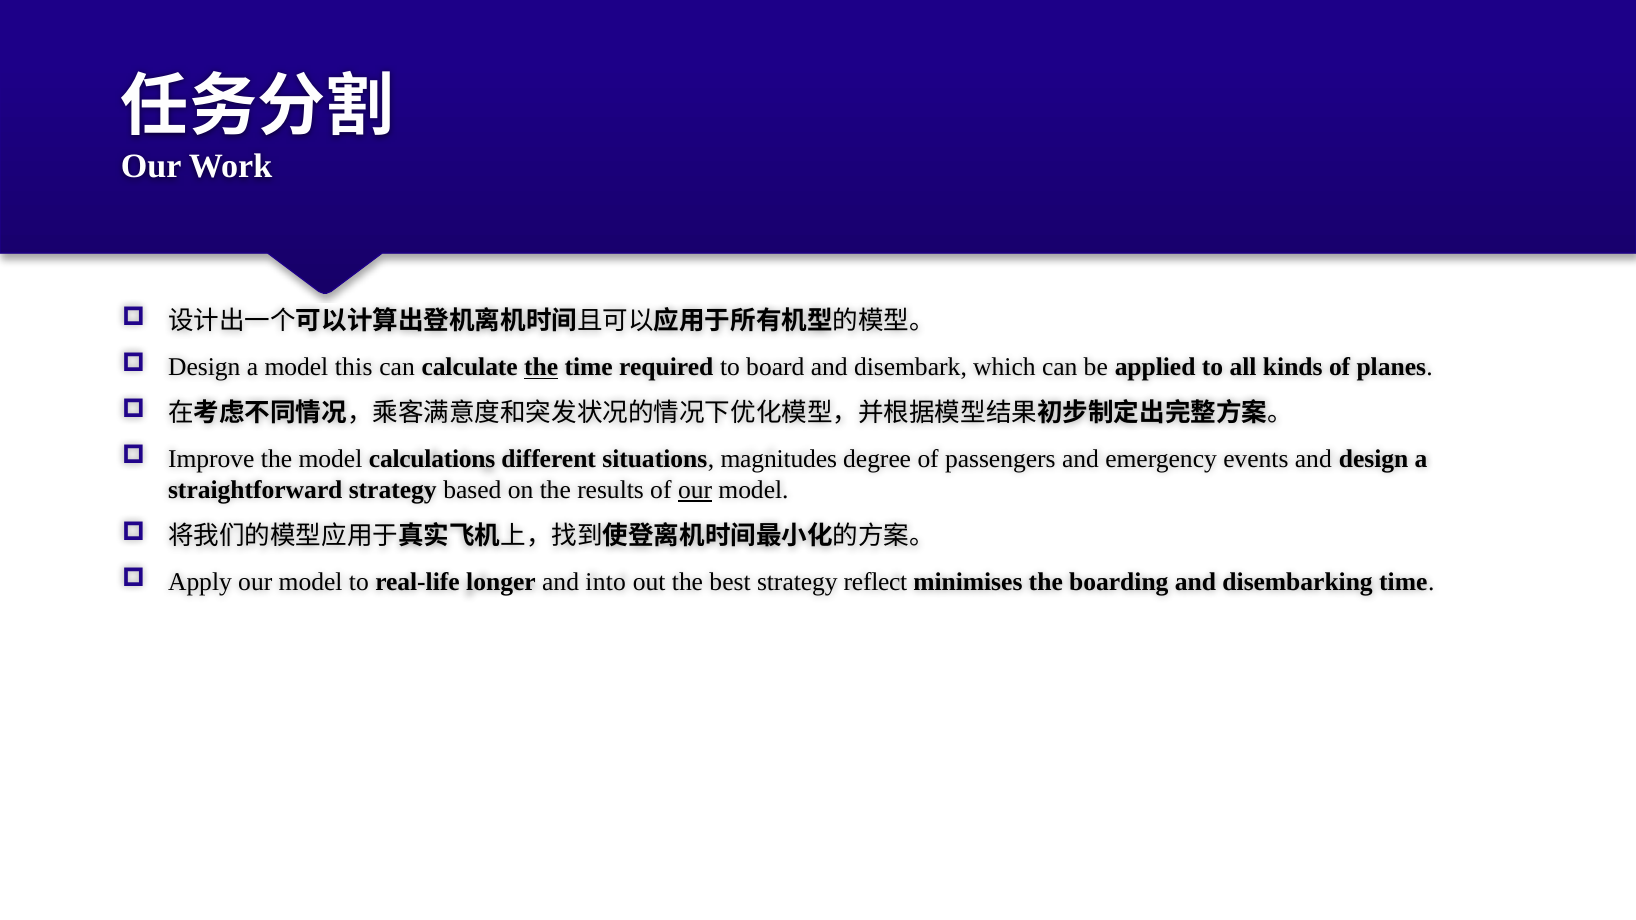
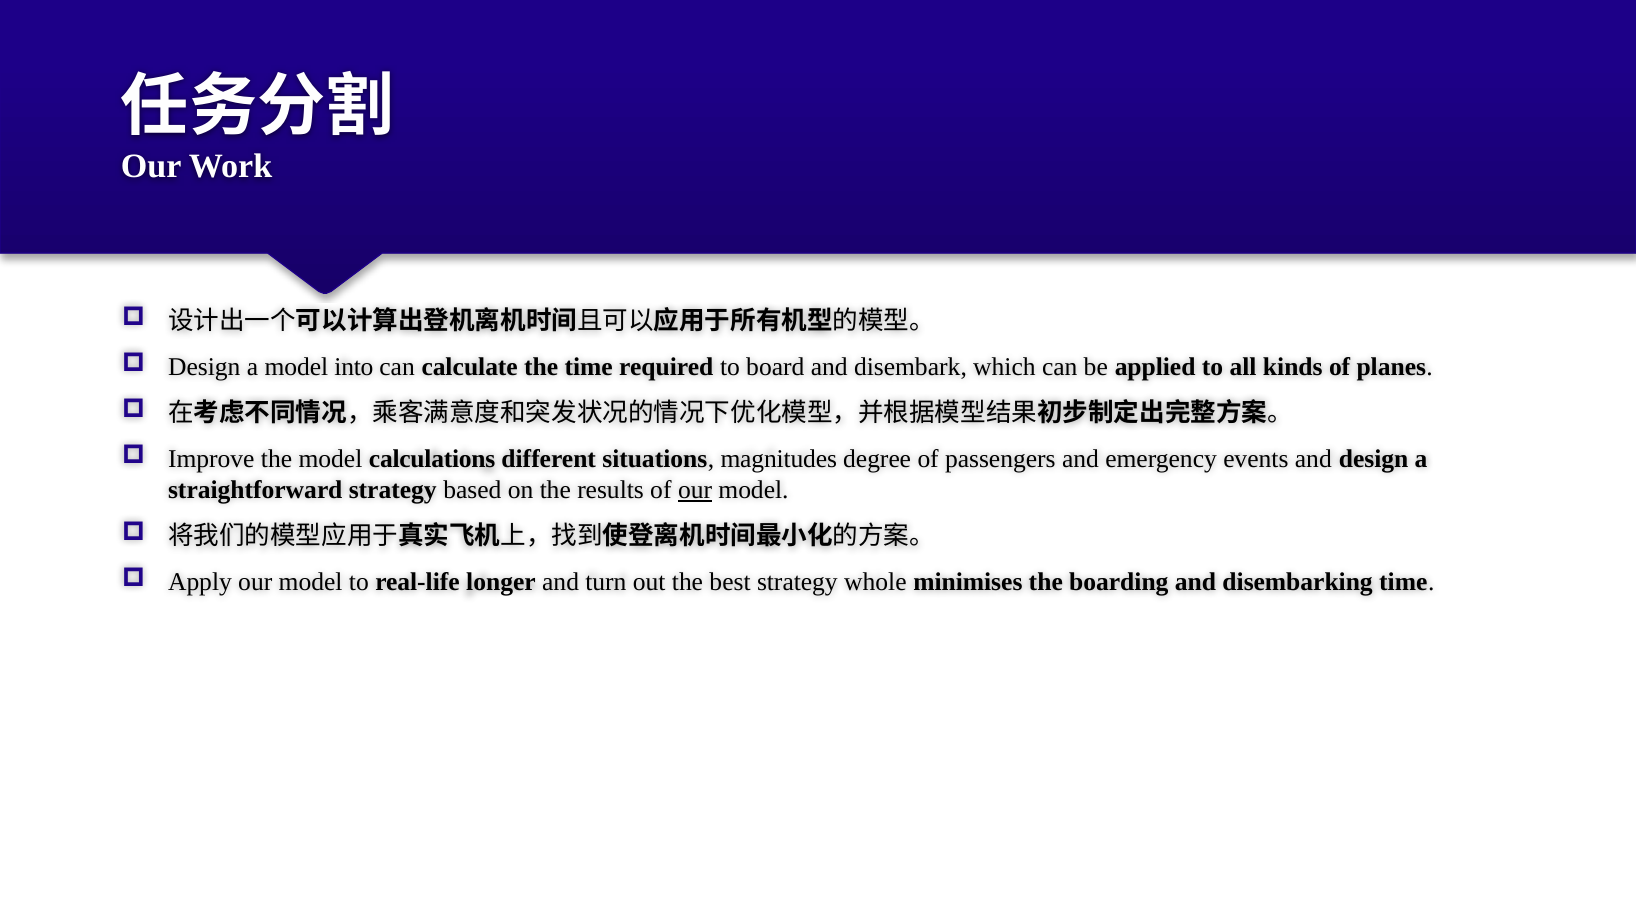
this: this -> into (354, 367)
the underline: present -> none (541, 367)
into: into -> turn (606, 582)
reflect: reflect -> whole (875, 582)
